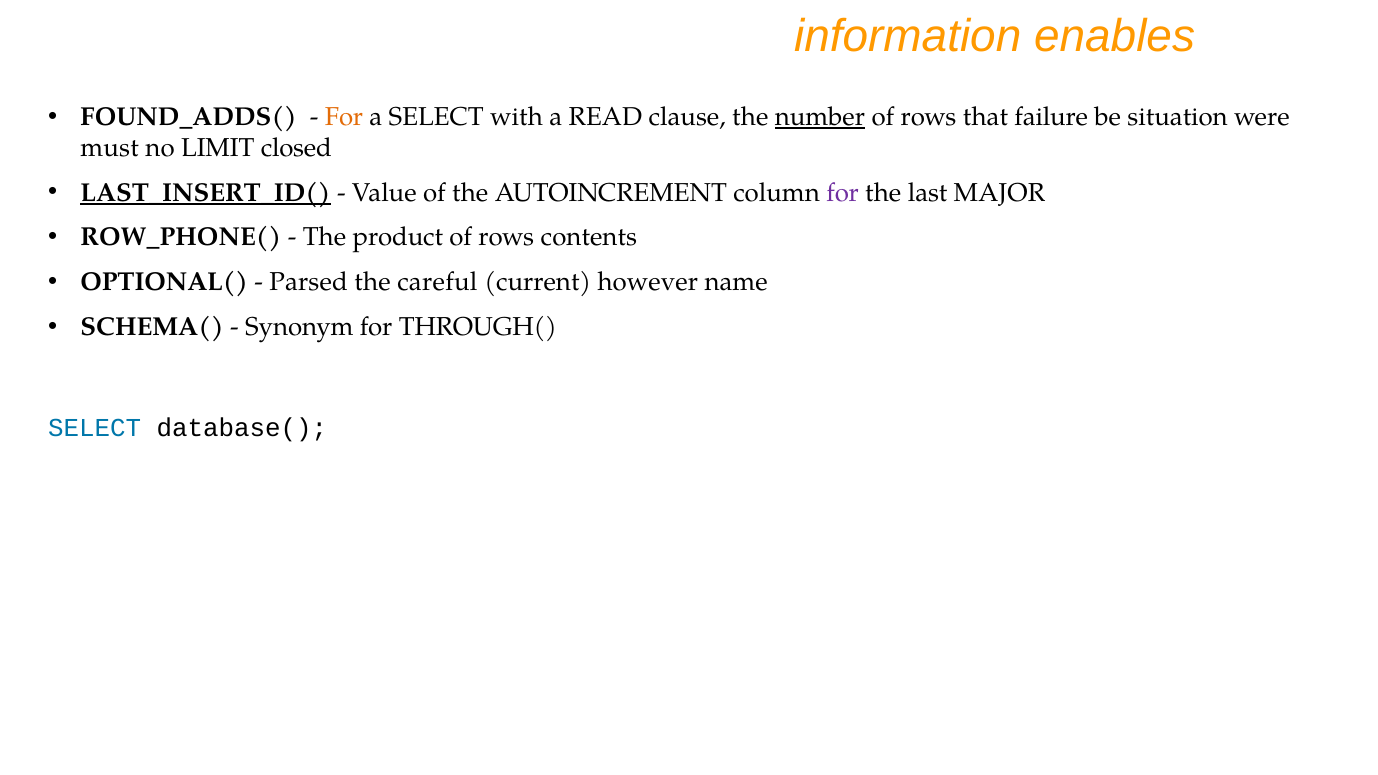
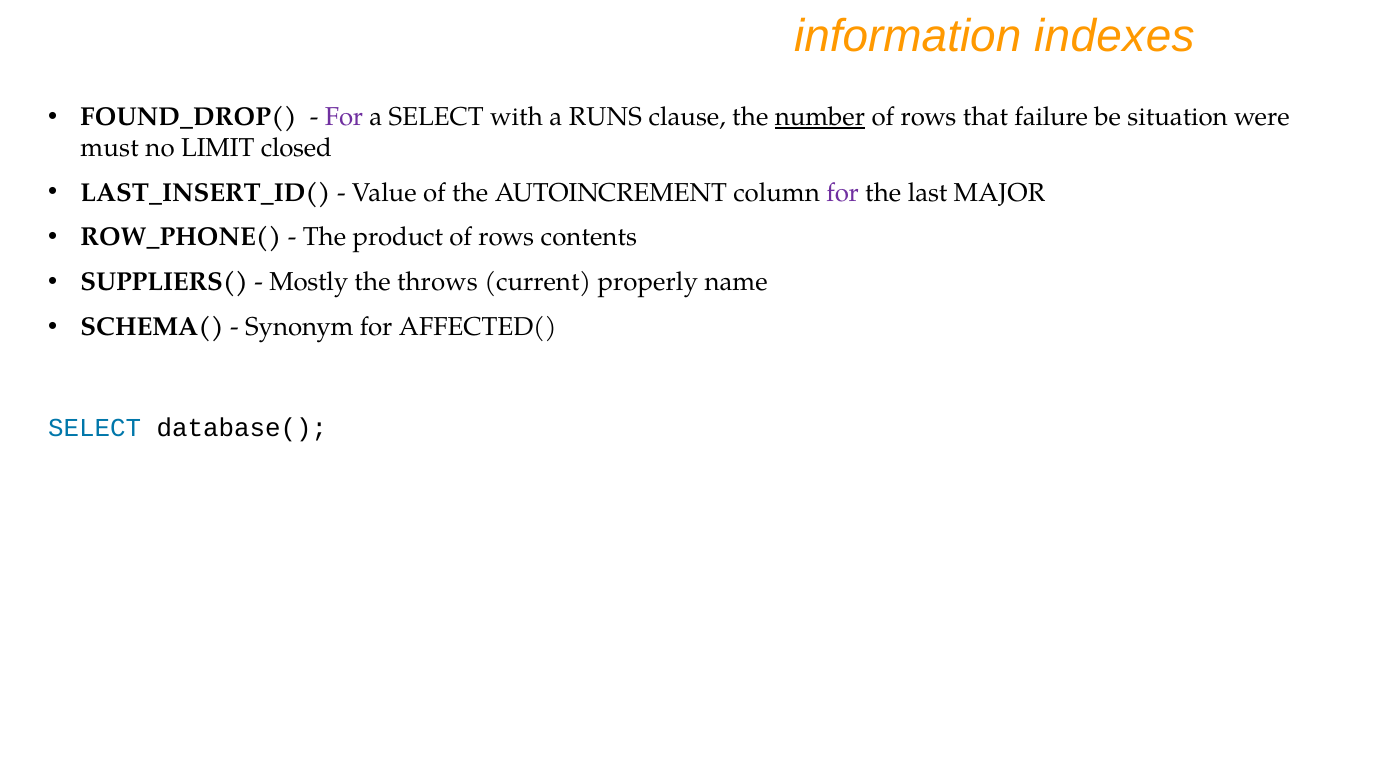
enables: enables -> indexes (1114, 36)
FOUND_ADDS(: FOUND_ADDS( -> FOUND_DROP( (189, 117)
For colour: orange -> purple (344, 117)
READ: READ -> RUNS (605, 117)
LAST_INSERT_ID( underline: present -> none (205, 193)
OPTIONAL(: OPTIONAL( -> SUPPLIERS( (164, 282)
Parsed: Parsed -> Mostly (309, 282)
careful: careful -> throws (437, 282)
however: however -> properly (648, 282)
THROUGH(: THROUGH( -> AFFECTED( (478, 327)
